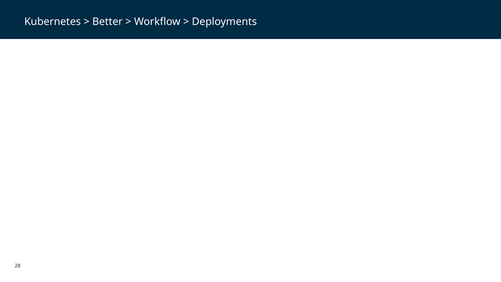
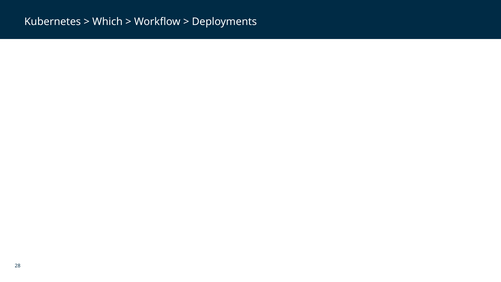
Better: Better -> Which (107, 22)
